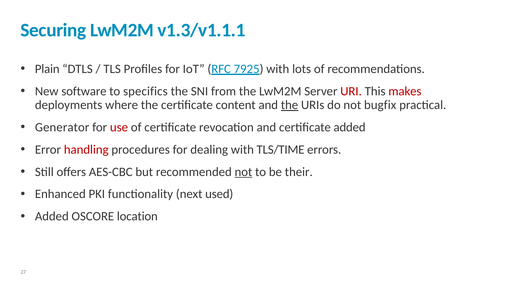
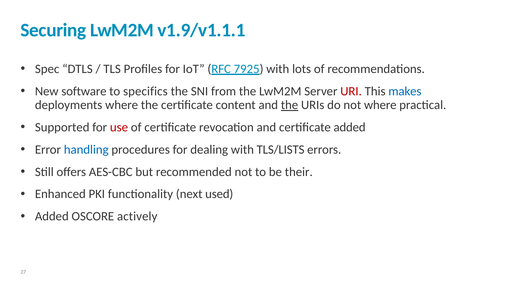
v1.3/v1.1.1: v1.3/v1.1.1 -> v1.9/v1.1.1 (201, 30)
Plain: Plain -> Spec (47, 69)
makes colour: red -> blue (405, 91)
not bugfix: bugfix -> where (380, 105)
Generator: Generator -> Supported (62, 127)
handling colour: red -> blue (86, 149)
TLS/TIME: TLS/TIME -> TLS/LISTS (281, 149)
not underline: present -> none (243, 172)
location: location -> actively (137, 216)
